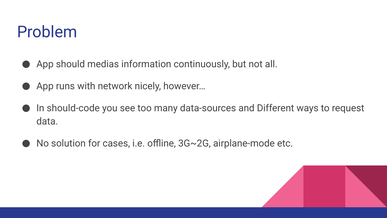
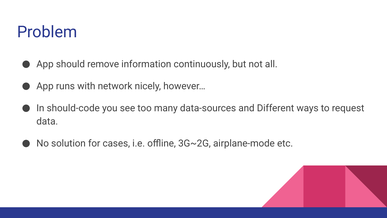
medias: medias -> remove (103, 64)
